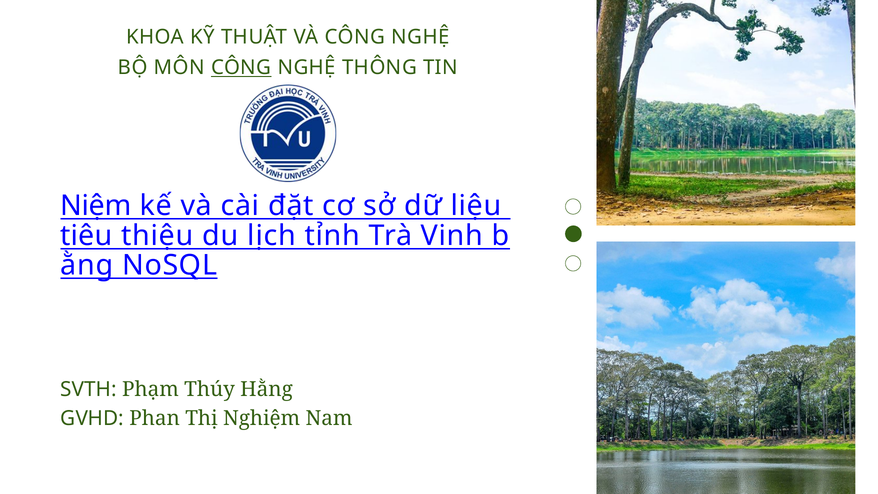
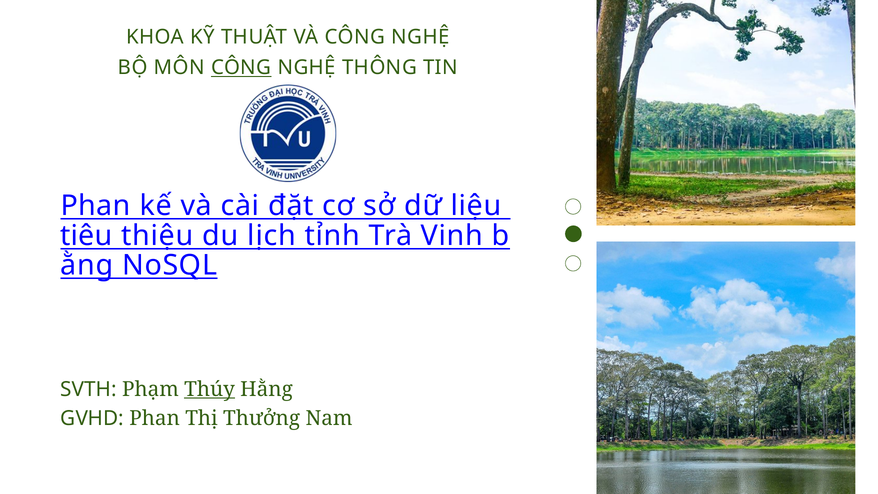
Niệm: Niệm -> Phan (95, 206)
Thúy underline: none -> present (210, 389)
Nghiệm: Nghiệm -> Thưởng (262, 418)
